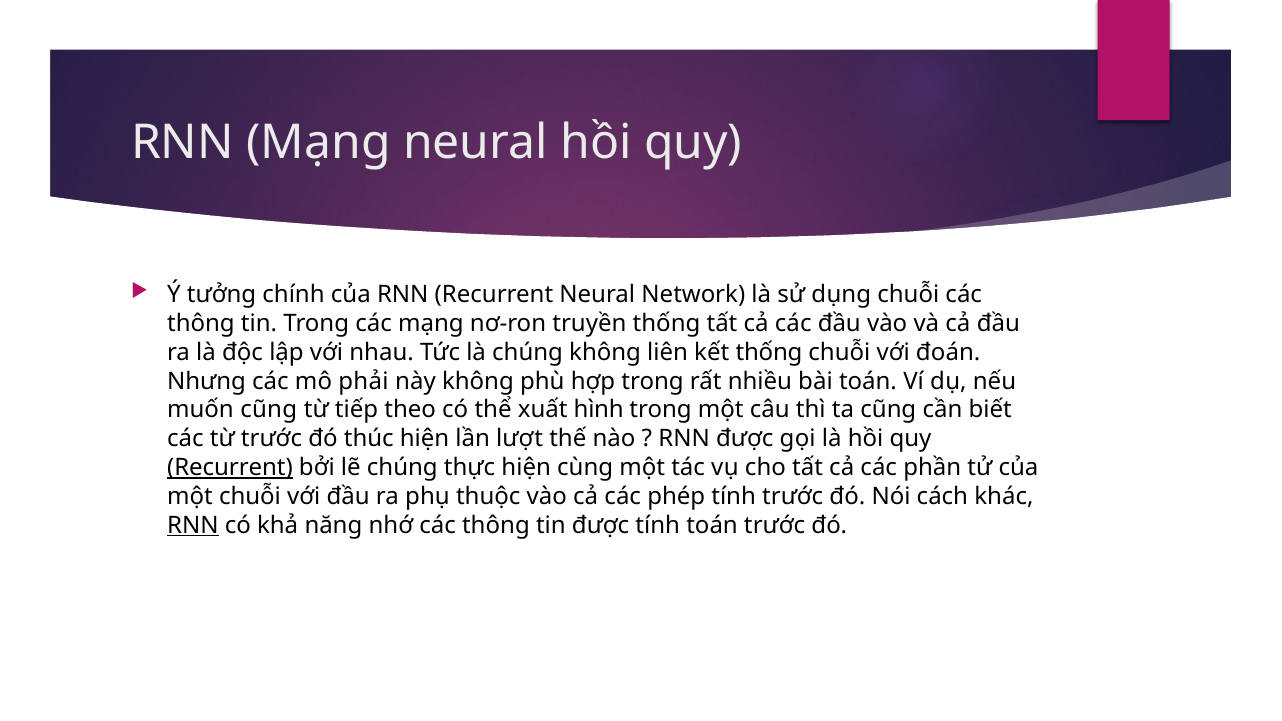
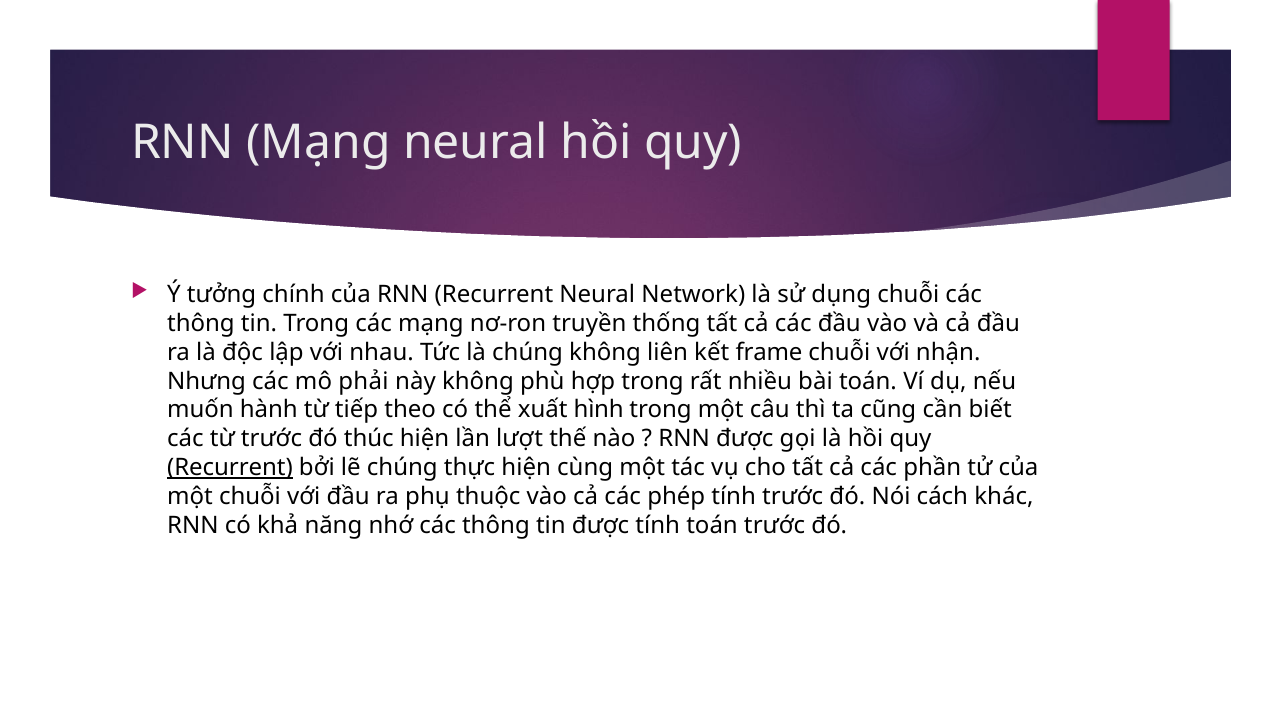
kết thống: thống -> frame (769, 352)
đoán: đoán -> nhận (948, 352)
muốn cũng: cũng -> hành (269, 410)
RNN underline: present -> none (193, 525)
